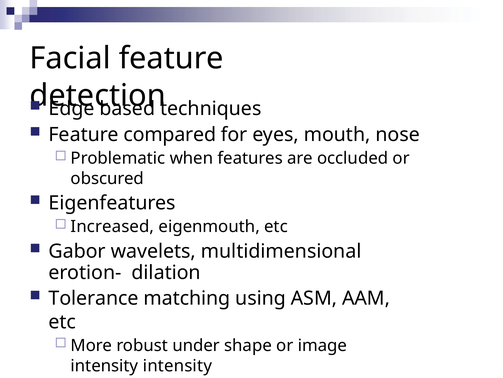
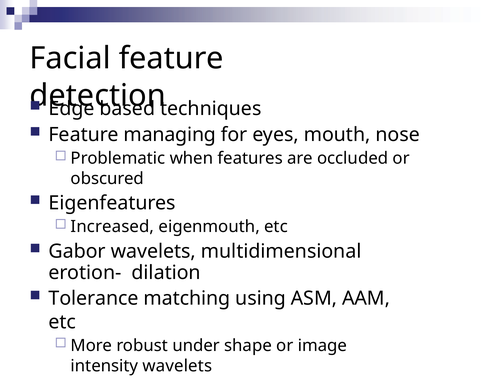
compared: compared -> managing (170, 135)
intensity intensity: intensity -> wavelets (177, 365)
